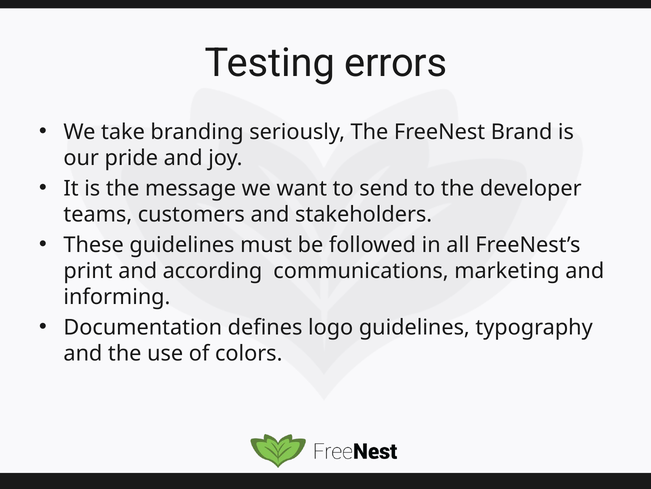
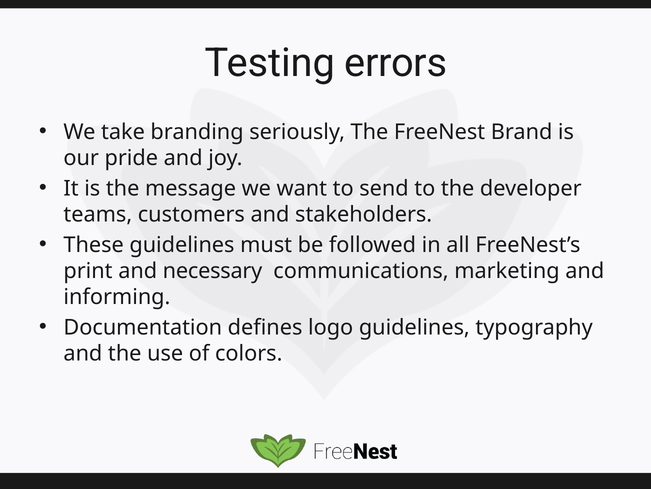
according: according -> necessary (213, 271)
